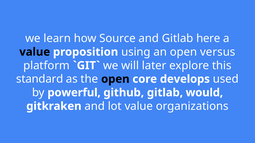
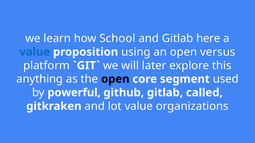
Source: Source -> School (117, 39)
value colour: black -> blue (35, 52)
standard: standard -> anything (40, 79)
develops: develops -> segment (185, 79)
would: would -> called (204, 93)
